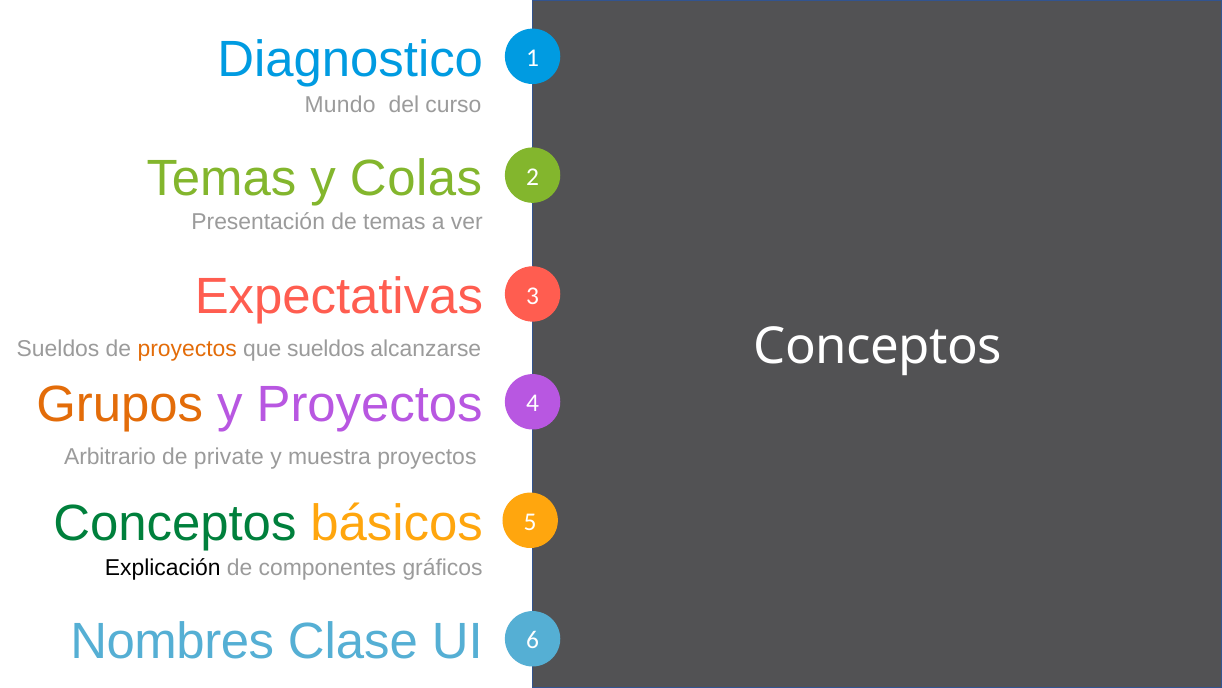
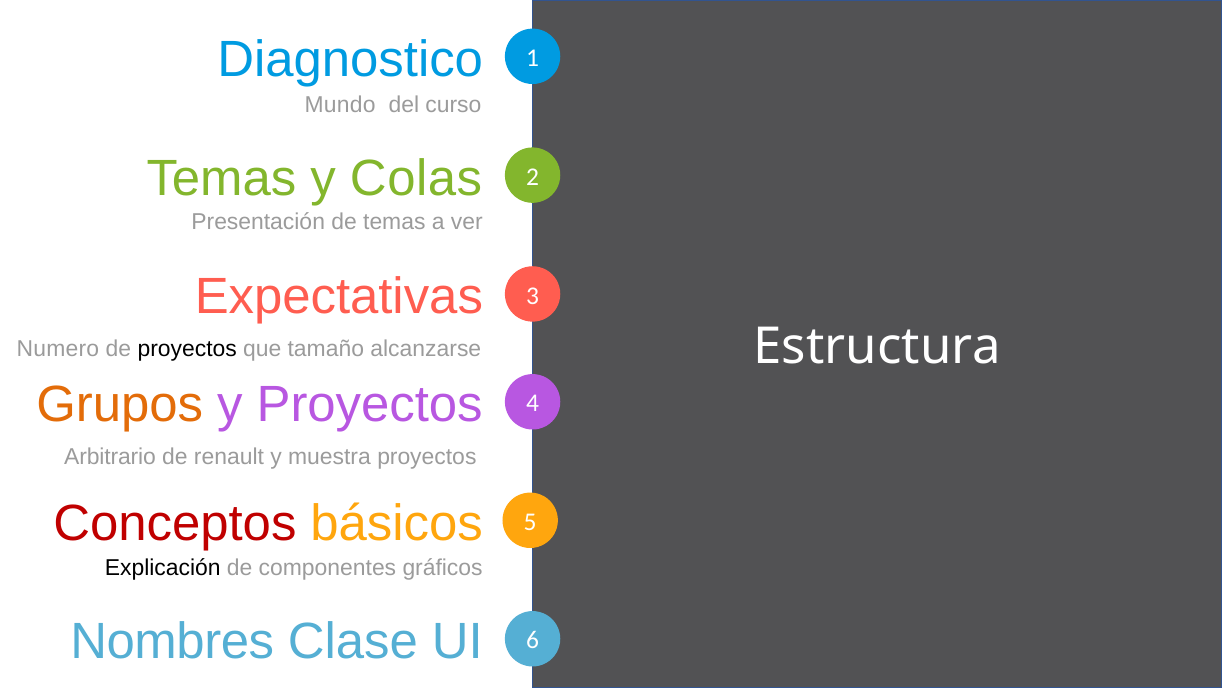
Conceptos: Conceptos -> Estructura (877, 347)
Sueldos: Sueldos -> Numero (58, 349)
proyectos colour: orange -> black (187, 349)
que sueldos: sueldos -> tamaño (326, 349)
private: private -> renault (229, 457)
Conceptos colour: green -> red (175, 523)
